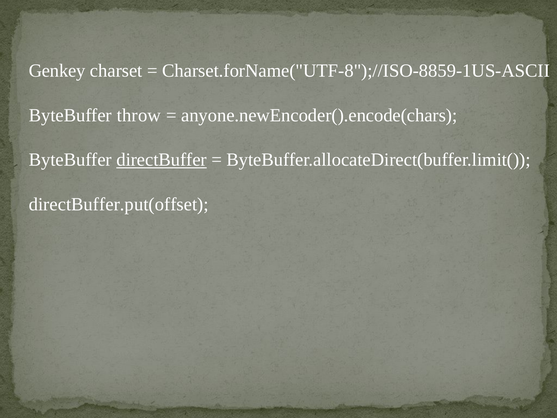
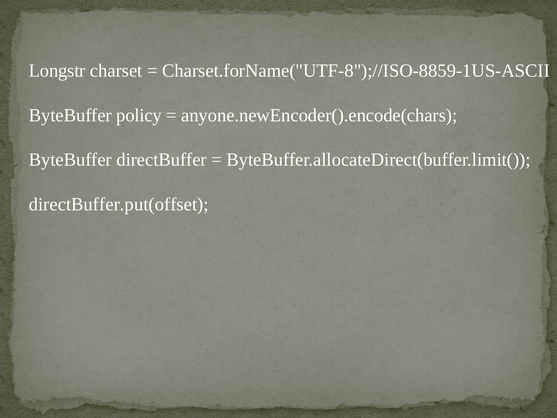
Genkey: Genkey -> Longstr (57, 71)
throw: throw -> policy (139, 115)
directBuffer underline: present -> none (162, 160)
